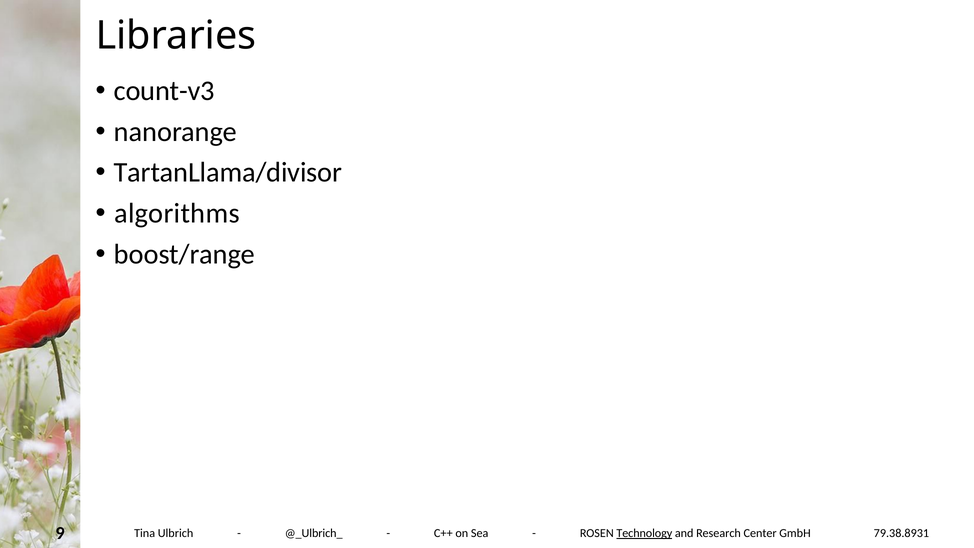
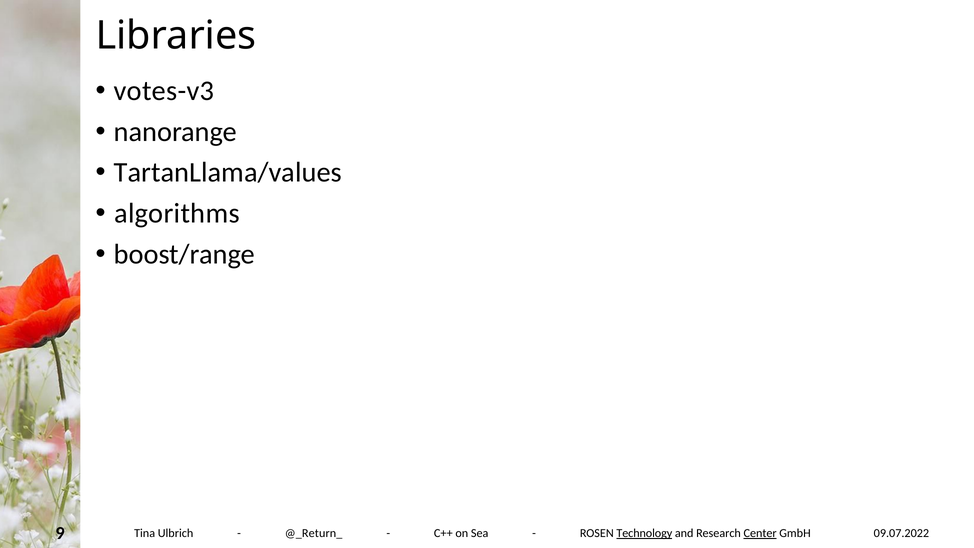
count-v3: count-v3 -> votes-v3 (164, 91)
TartanLlama/divisor: TartanLlama/divisor -> TartanLlama/values (228, 173)
79.38.8931: 79.38.8931 -> 09.07.2022 (901, 533)
@_Ulbrich_: @_Ulbrich_ -> @_Return_ (314, 533)
Center underline: none -> present (760, 533)
